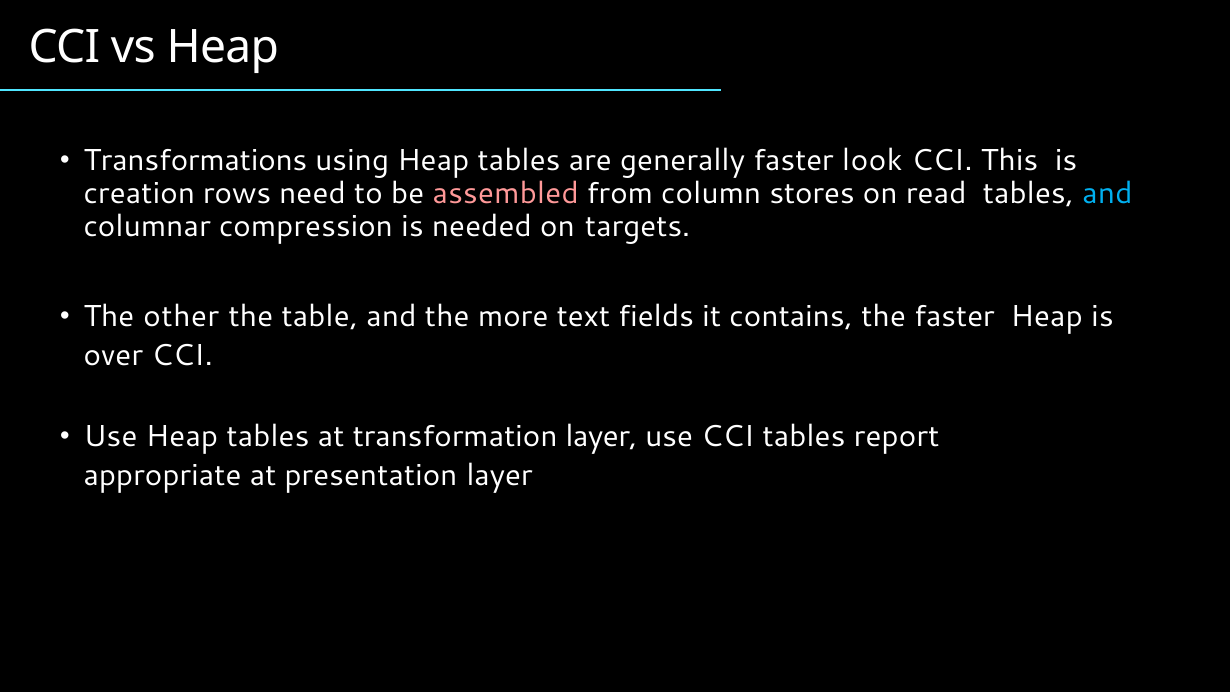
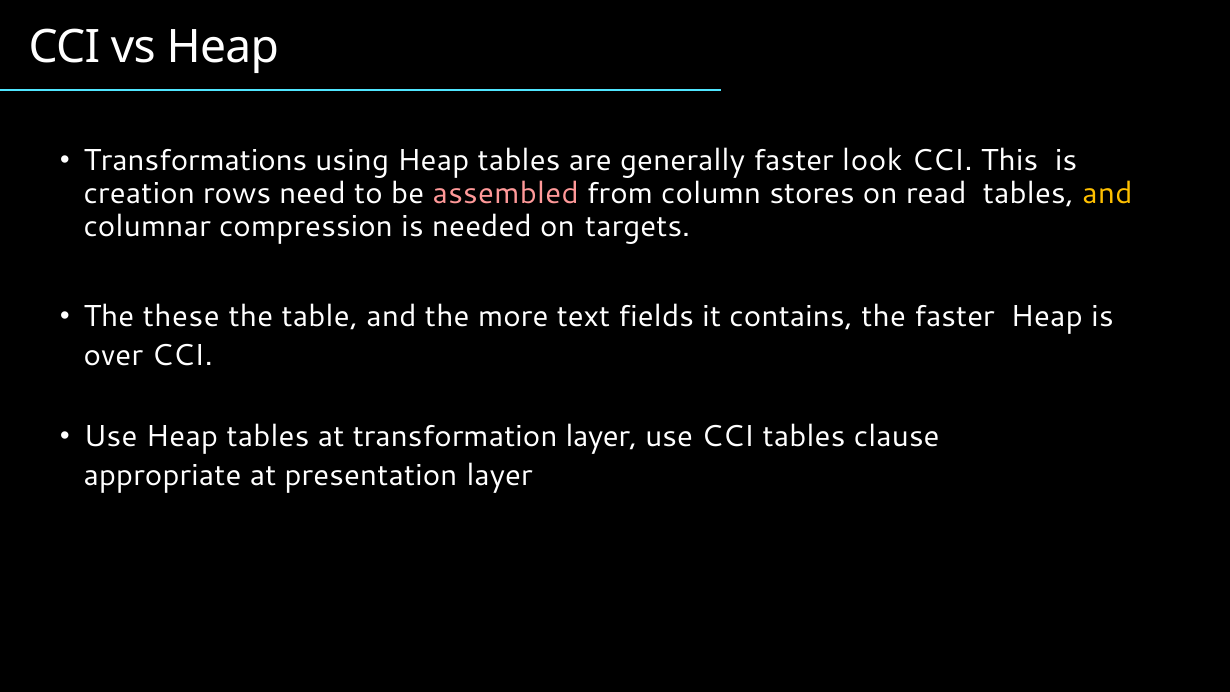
and colour: light blue -> yellow (1107, 194)
other: other -> these (181, 317)
report: report -> clause (897, 437)
